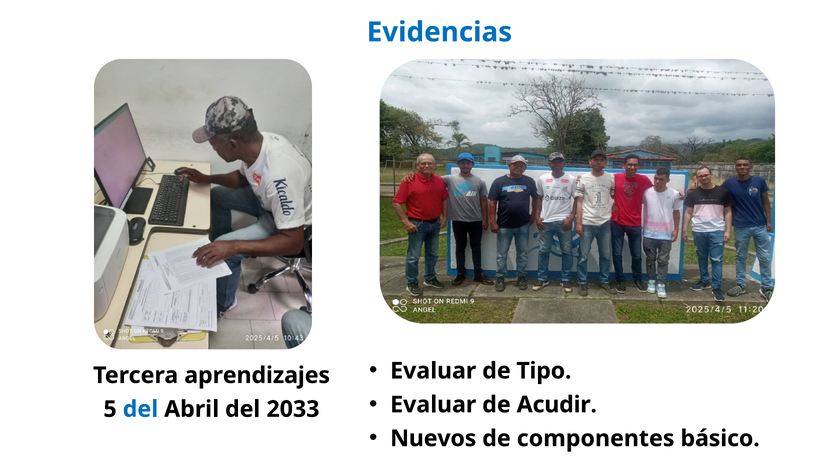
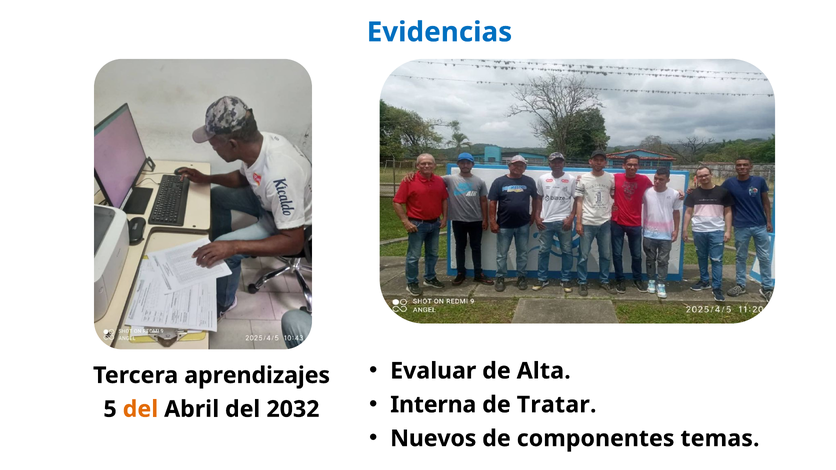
Tipo: Tipo -> Alta (544, 371)
Evaluar: Evaluar -> Interna (433, 405)
Acudir: Acudir -> Tratar (557, 405)
del colour: blue -> orange (140, 409)
2033: 2033 -> 2032 (293, 409)
básico: básico -> temas (720, 439)
